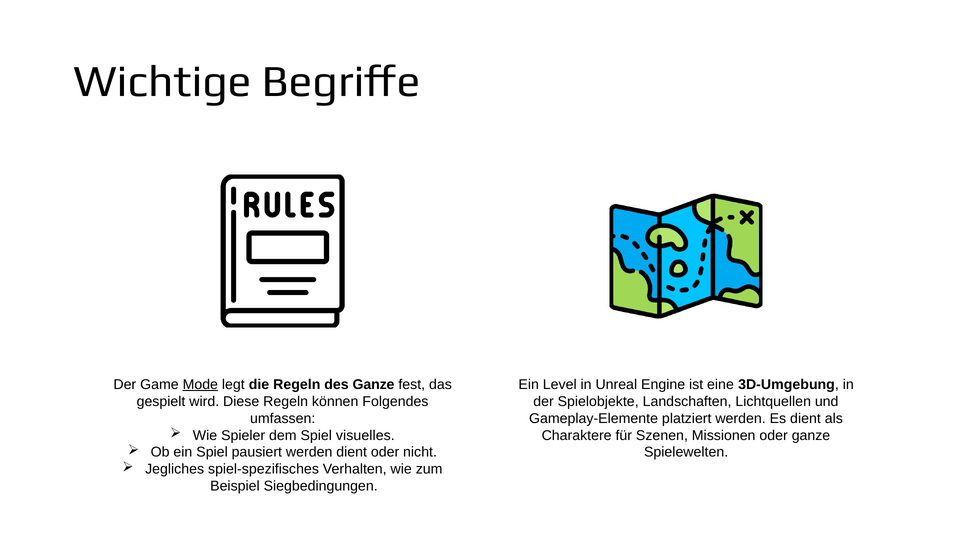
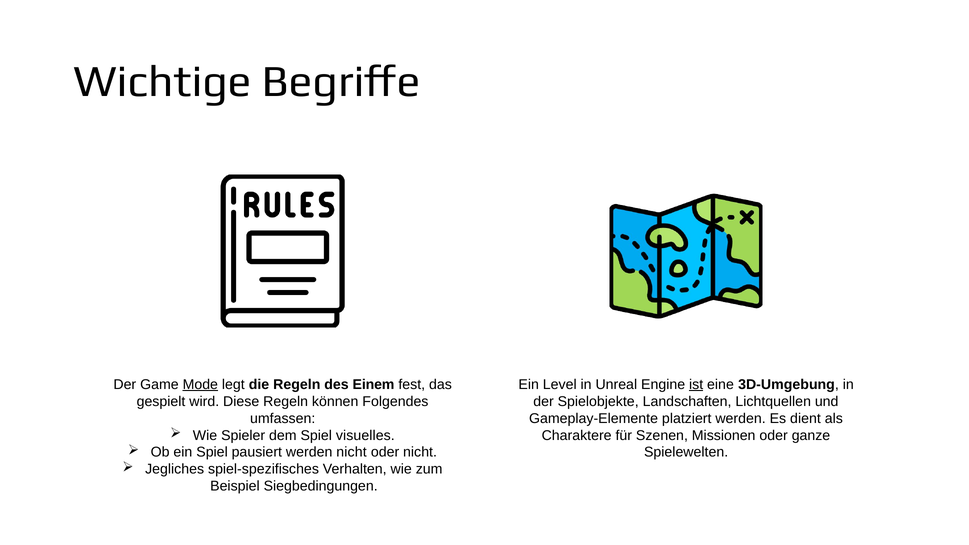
des Ganze: Ganze -> Einem (374, 384)
ist underline: none -> present (696, 384)
werden dient: dient -> nicht (352, 452)
